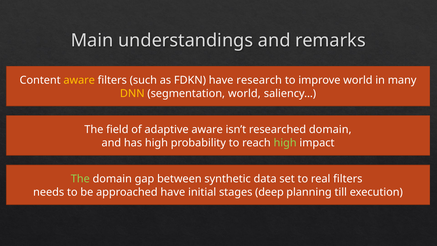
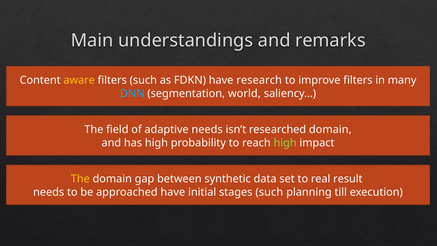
improve world: world -> filters (358, 80)
DNN colour: yellow -> light blue (132, 93)
adaptive aware: aware -> needs (207, 130)
The colour: light green -> yellow (80, 179)
real filters: filters -> result (348, 179)
stages deep: deep -> such (269, 192)
